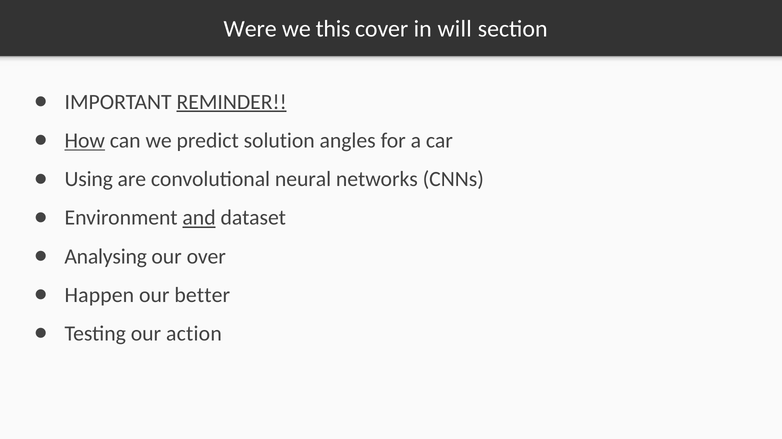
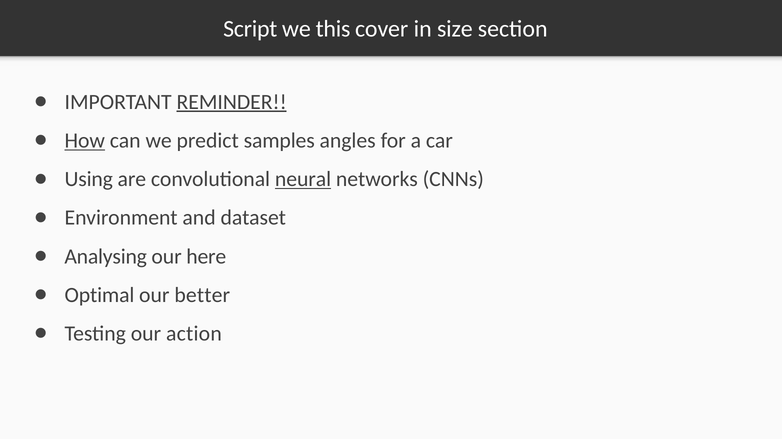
Were: Were -> Script (250, 29)
will: will -> size (455, 29)
solution: solution -> samples (279, 141)
neural underline: none -> present (303, 179)
and underline: present -> none (199, 218)
over: over -> here (206, 257)
Happen: Happen -> Optimal (99, 295)
